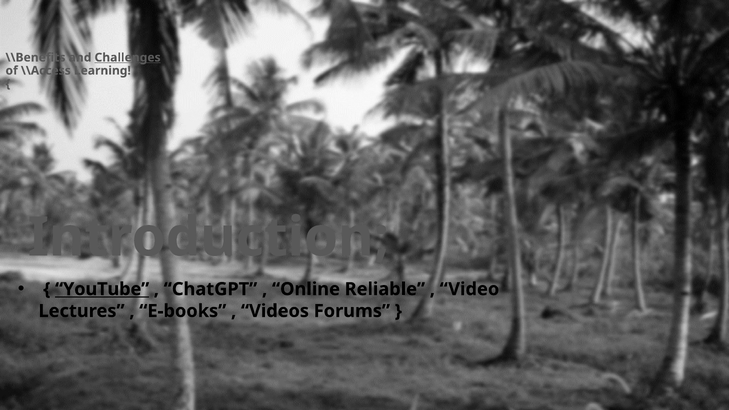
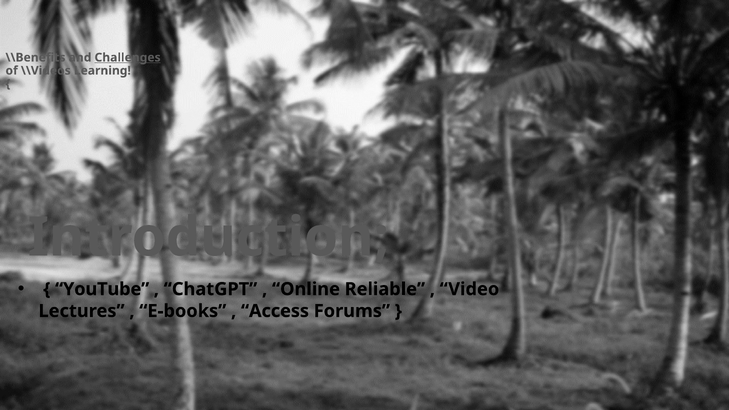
\\Access: \\Access -> \\Videos (46, 71)
YouTube underline: present -> none (102, 289)
Videos: Videos -> Access (275, 311)
